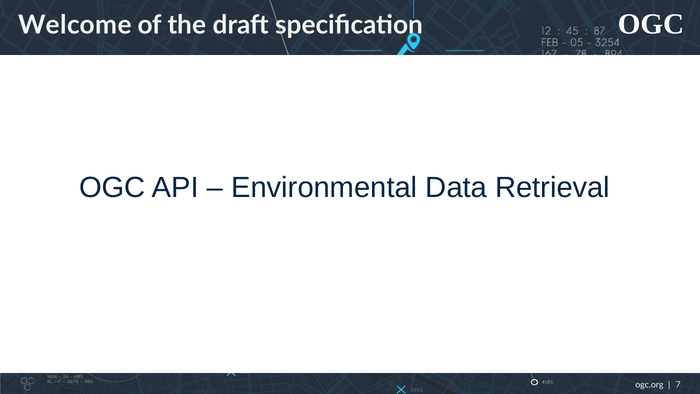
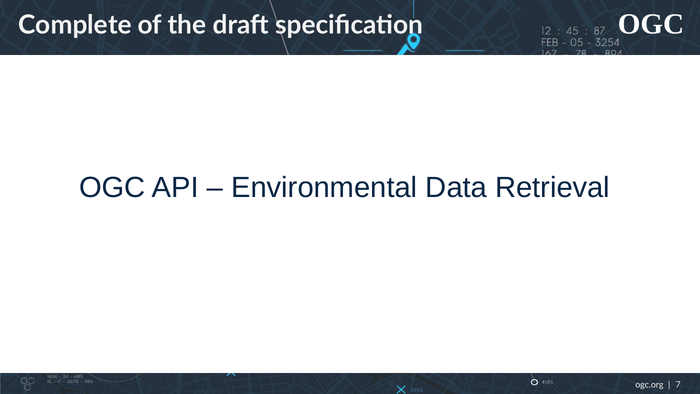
Welcome: Welcome -> Complete (75, 25)
